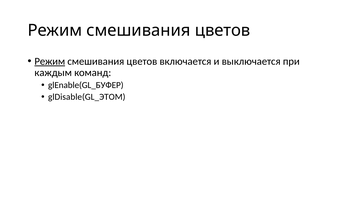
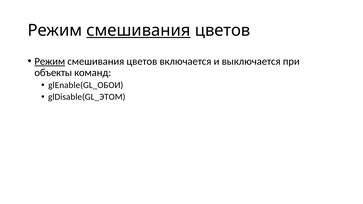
смешивания underline: none -> present (139, 30)
каждым: каждым -> объекты (53, 73)
glEnable(GL_БУФЕР: glEnable(GL_БУФЕР -> glEnable(GL_ОБОИ (86, 85)
